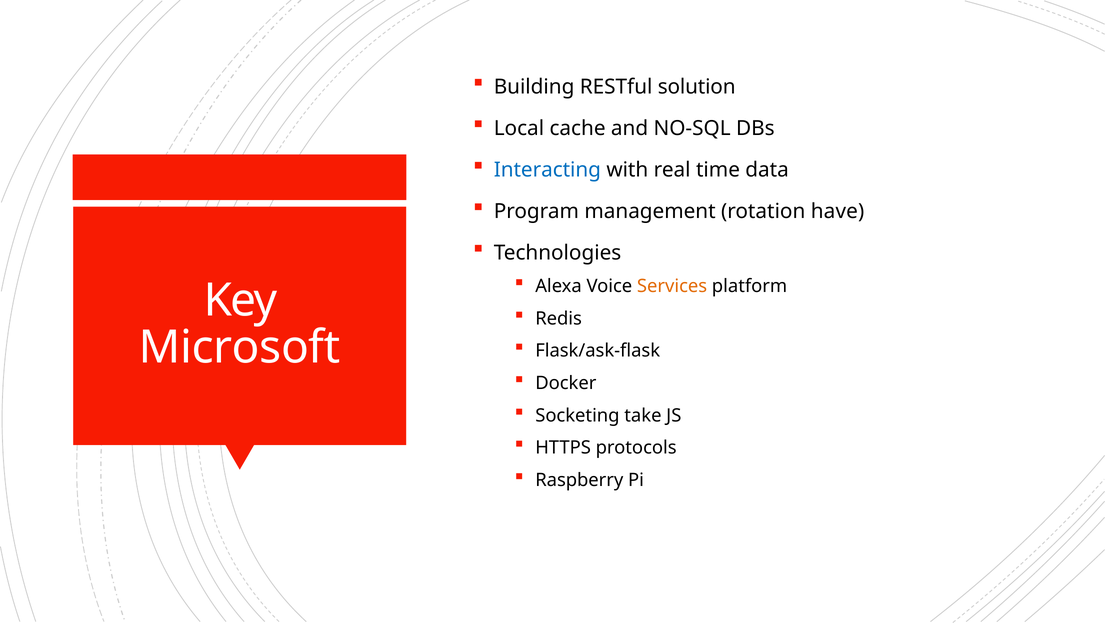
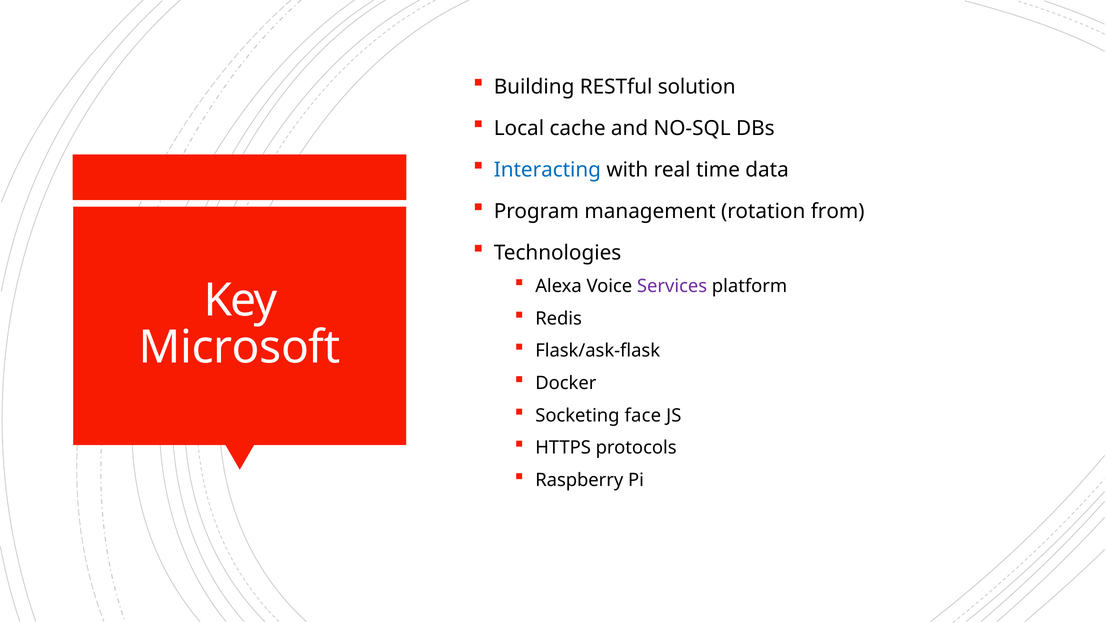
have: have -> from (838, 211)
Services colour: orange -> purple (672, 286)
take: take -> face (643, 415)
